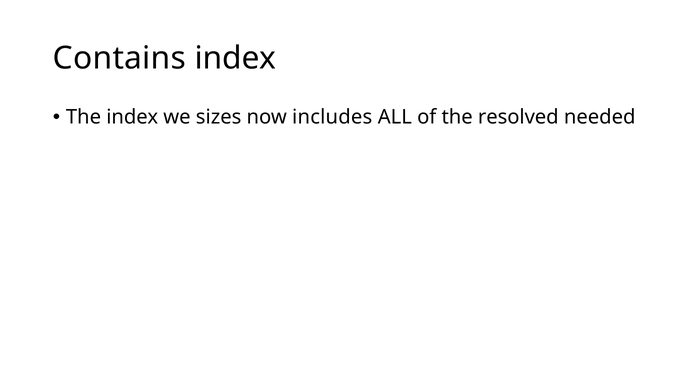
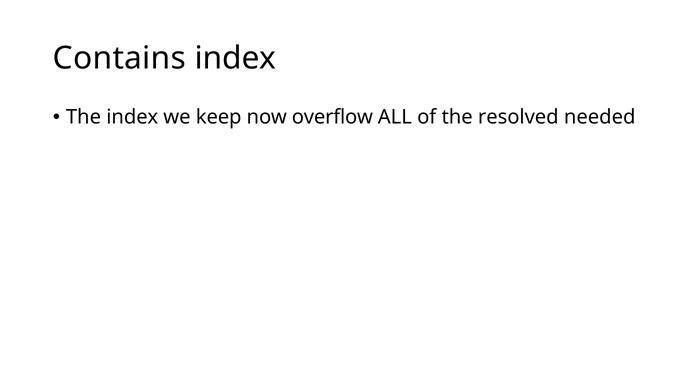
sizes: sizes -> keep (219, 117)
includes: includes -> overflow (332, 117)
